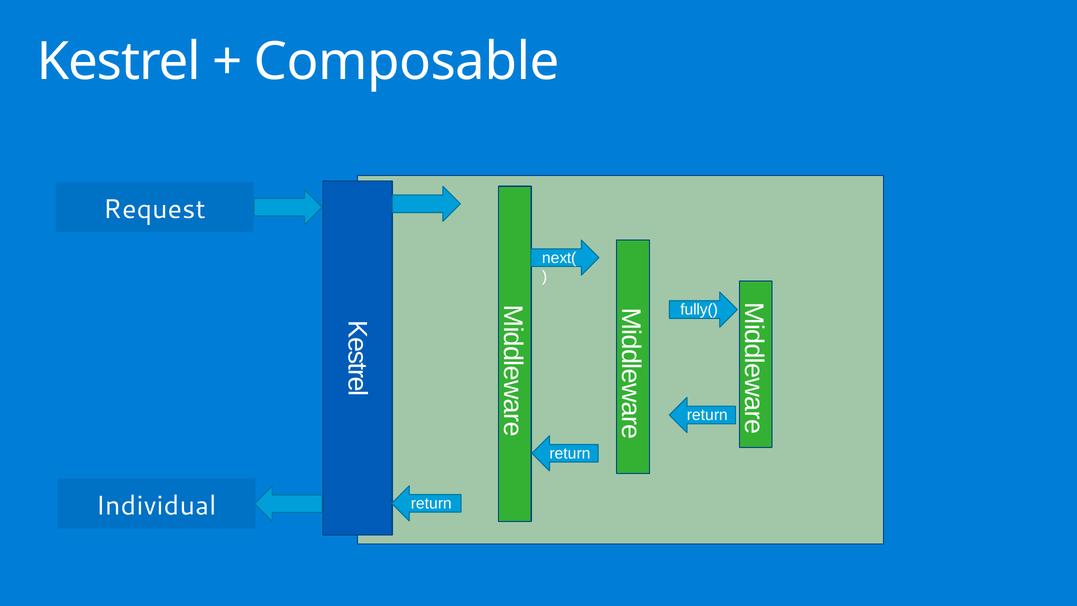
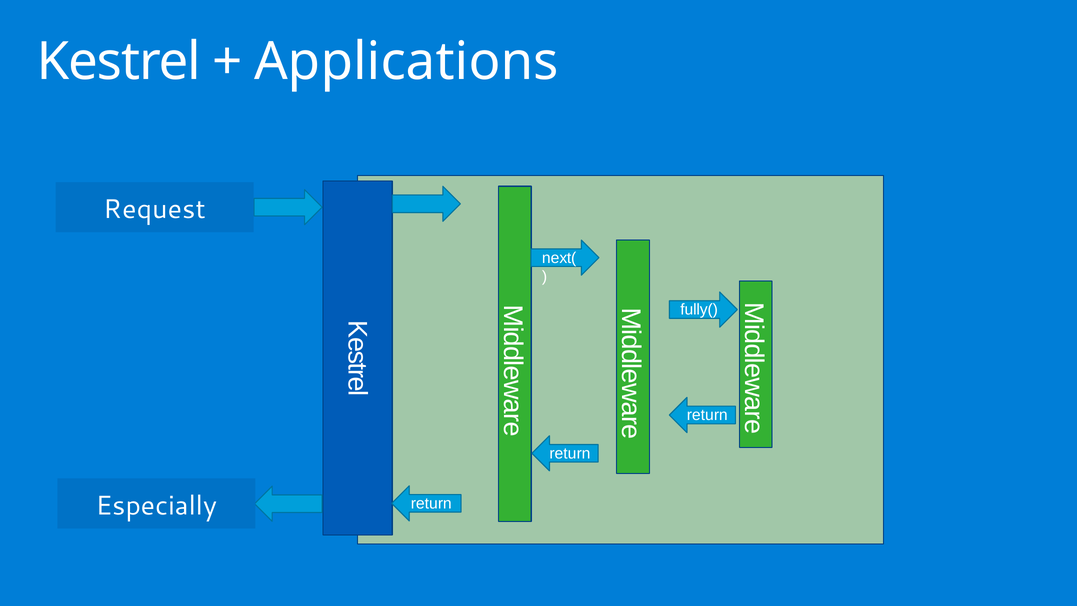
Composable: Composable -> Applications (406, 62)
Individual: Individual -> Especially (156, 506)
